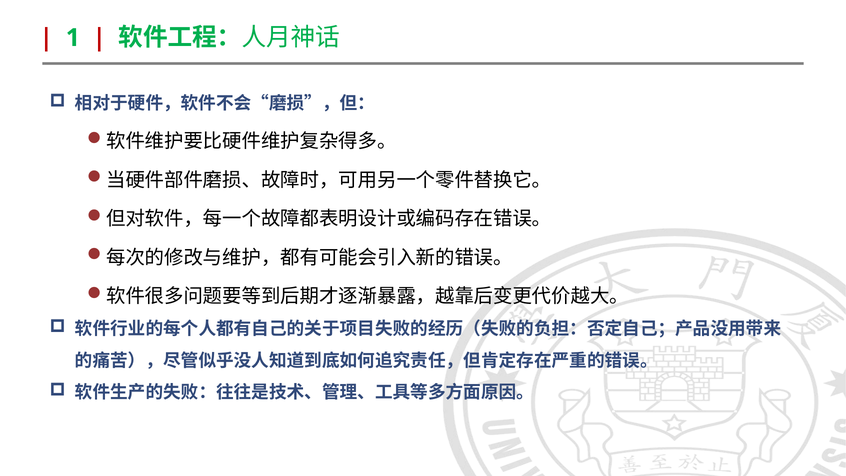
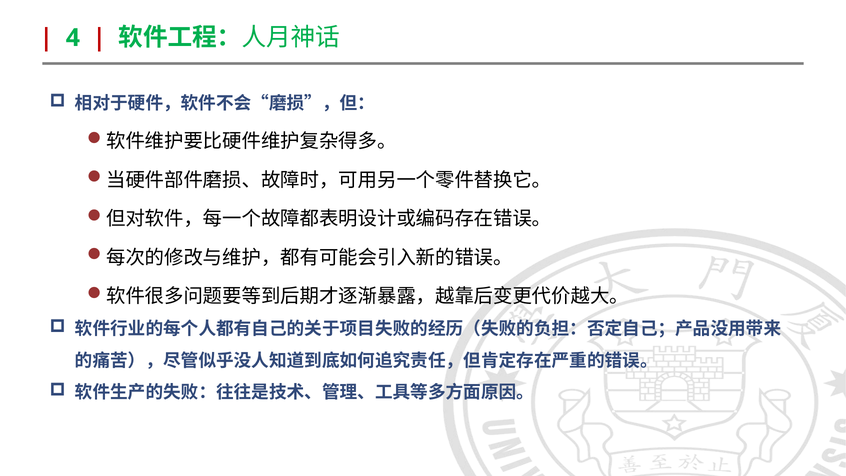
1: 1 -> 4 (73, 38)
